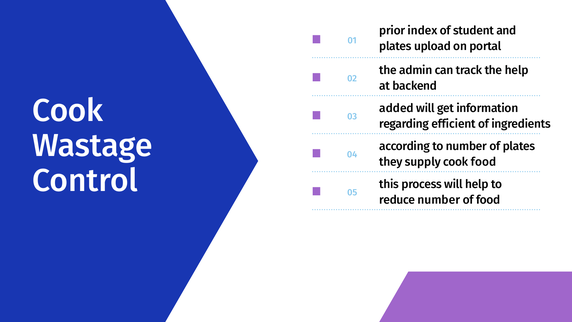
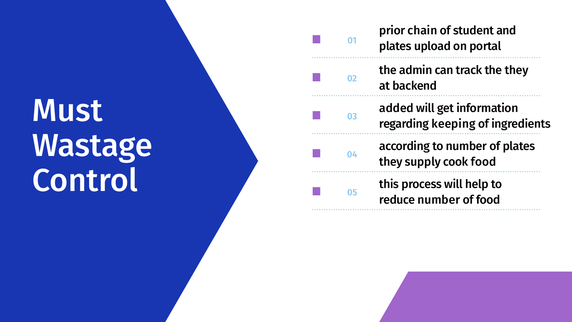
index: index -> chain (422, 31)
the help: help -> they (517, 70)
Cook: Cook -> Must (67, 111)
efficient: efficient -> keeping (453, 124)
